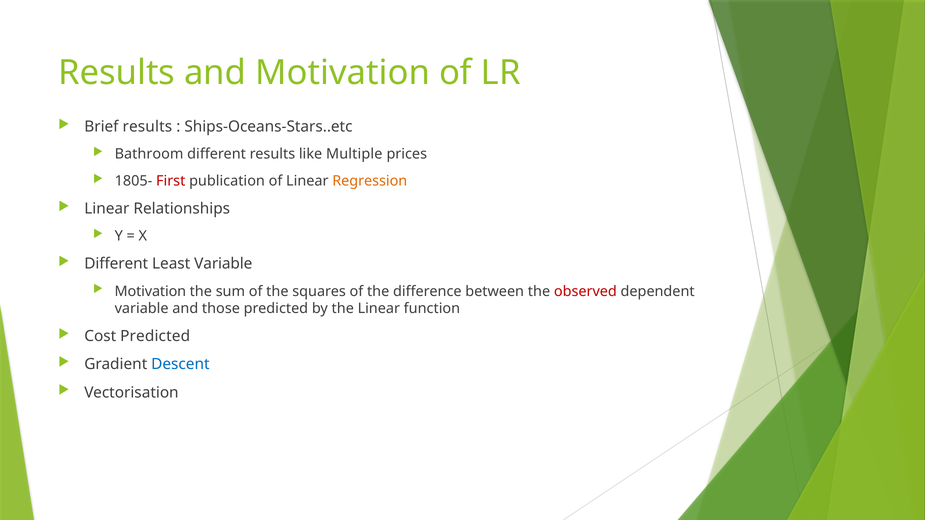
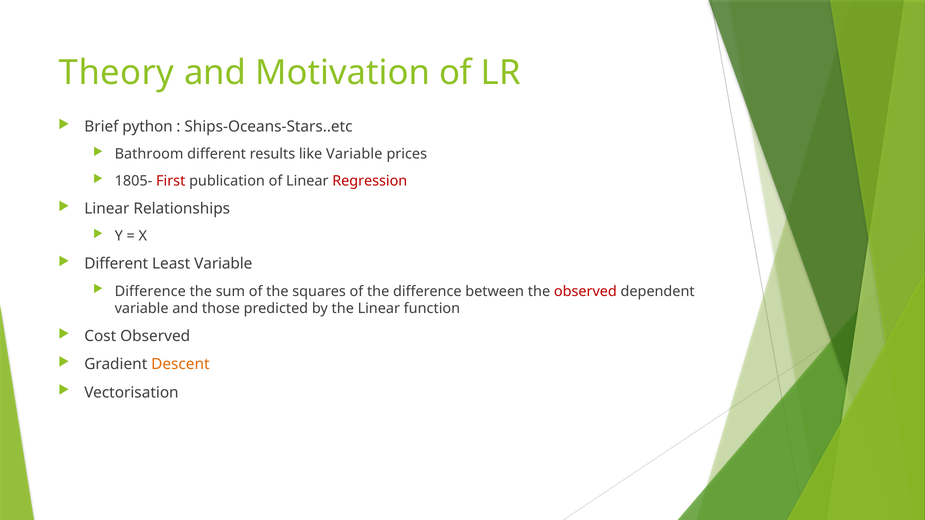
Results: Results -> Theory (117, 73)
Brief results: results -> python (148, 127)
like Multiple: Multiple -> Variable (354, 154)
Regression colour: orange -> red (370, 181)
Motivation: Motivation -> Difference (150, 291)
Cost Predicted: Predicted -> Observed (155, 336)
Descent colour: blue -> orange (180, 365)
